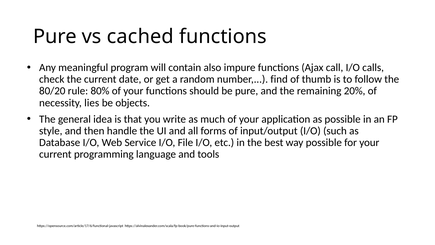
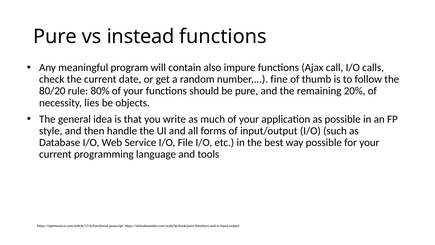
cached: cached -> instead (141, 37)
find: find -> fine (279, 79)
